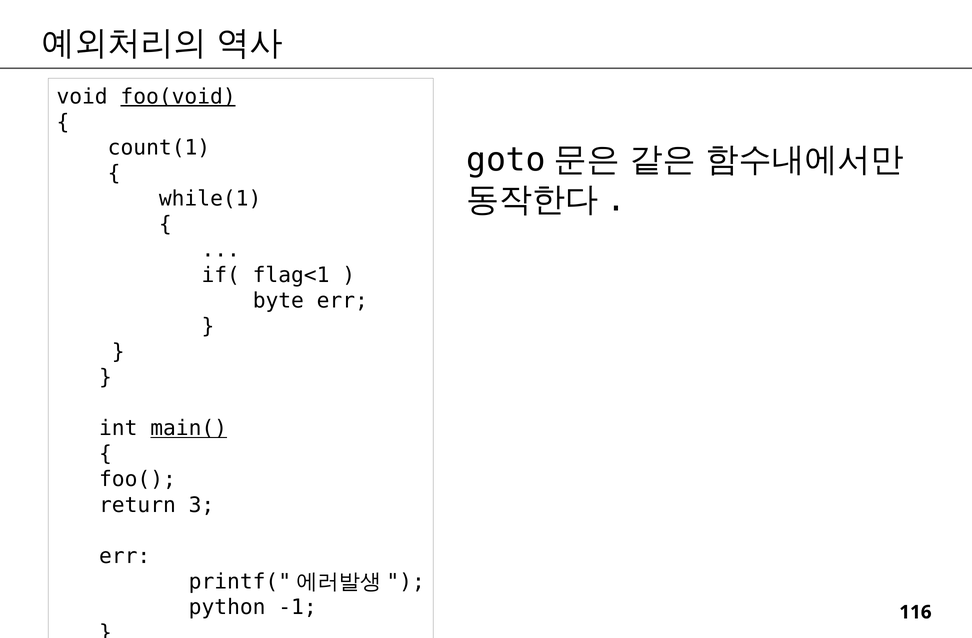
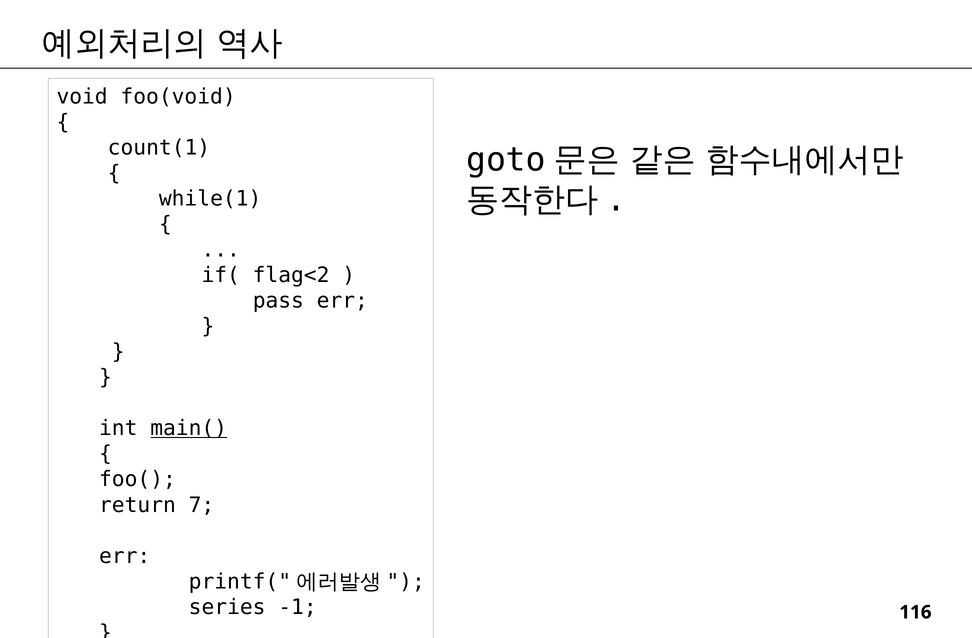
foo(void underline: present -> none (178, 97)
flag<1: flag<1 -> flag<2 (291, 275)
byte: byte -> pass (278, 301)
3: 3 -> 7 (201, 505)
python: python -> series (227, 607)
